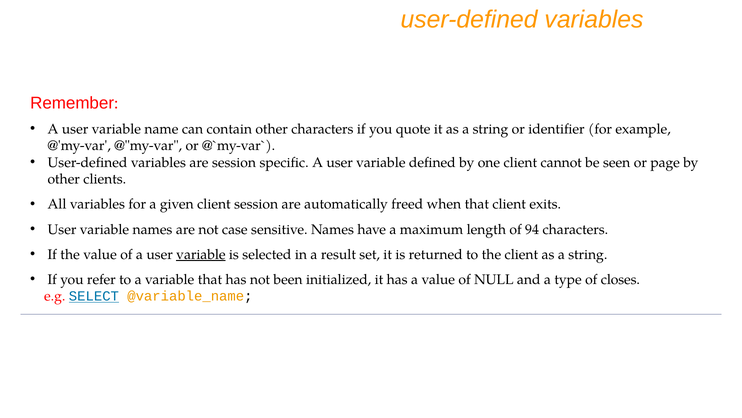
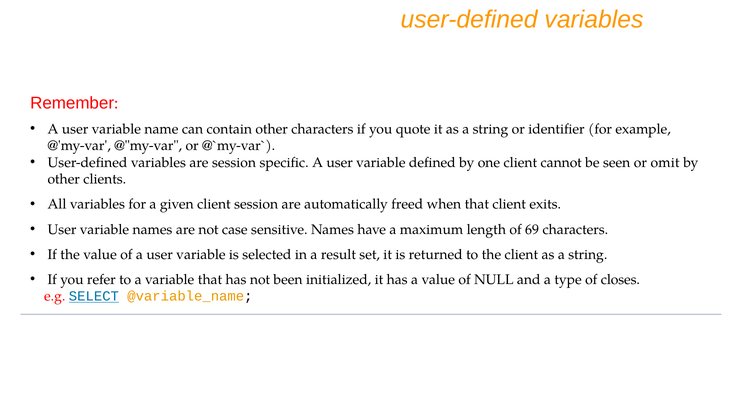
page: page -> omit (665, 162)
94: 94 -> 69 (532, 229)
variable underline: present -> none (201, 254)
